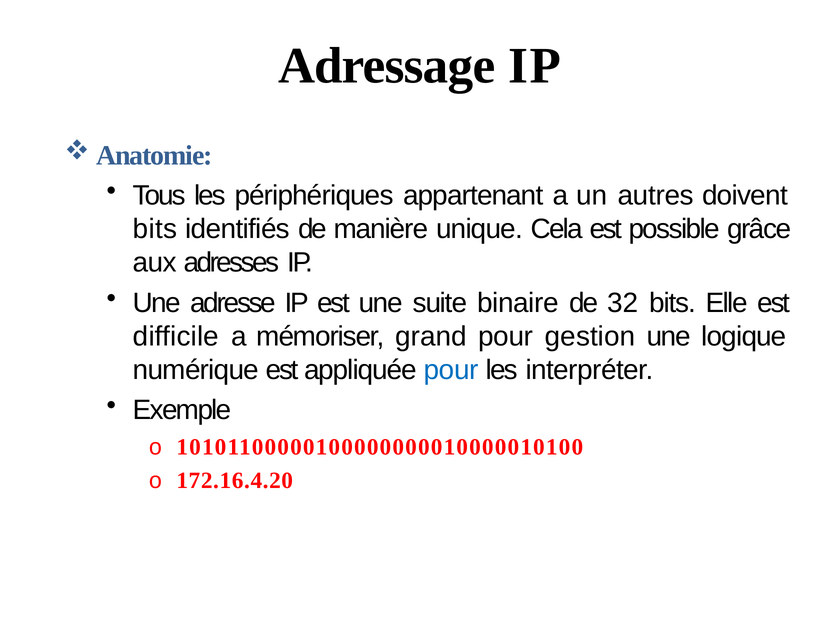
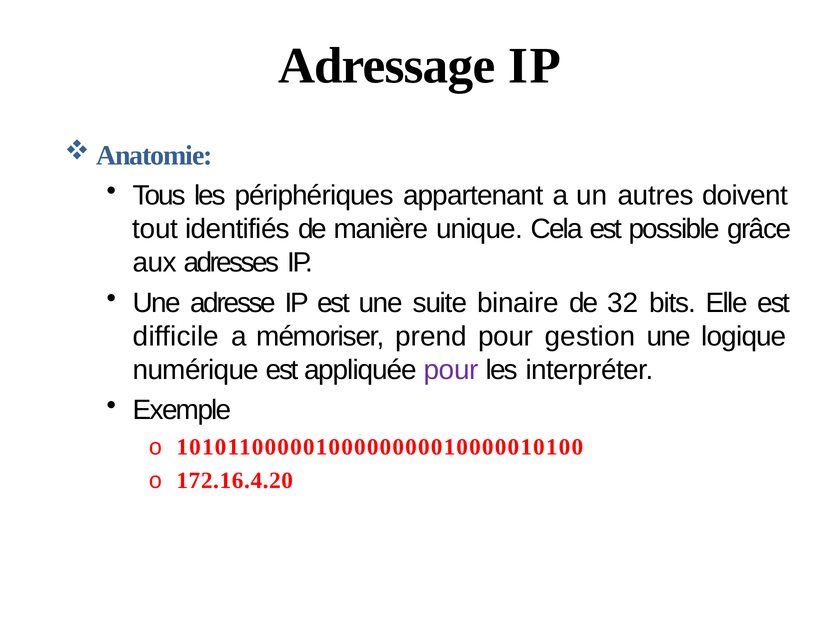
bits: bits -> tout (155, 229)
grand: grand -> prend (431, 337)
pour colour: blue -> purple (451, 370)
